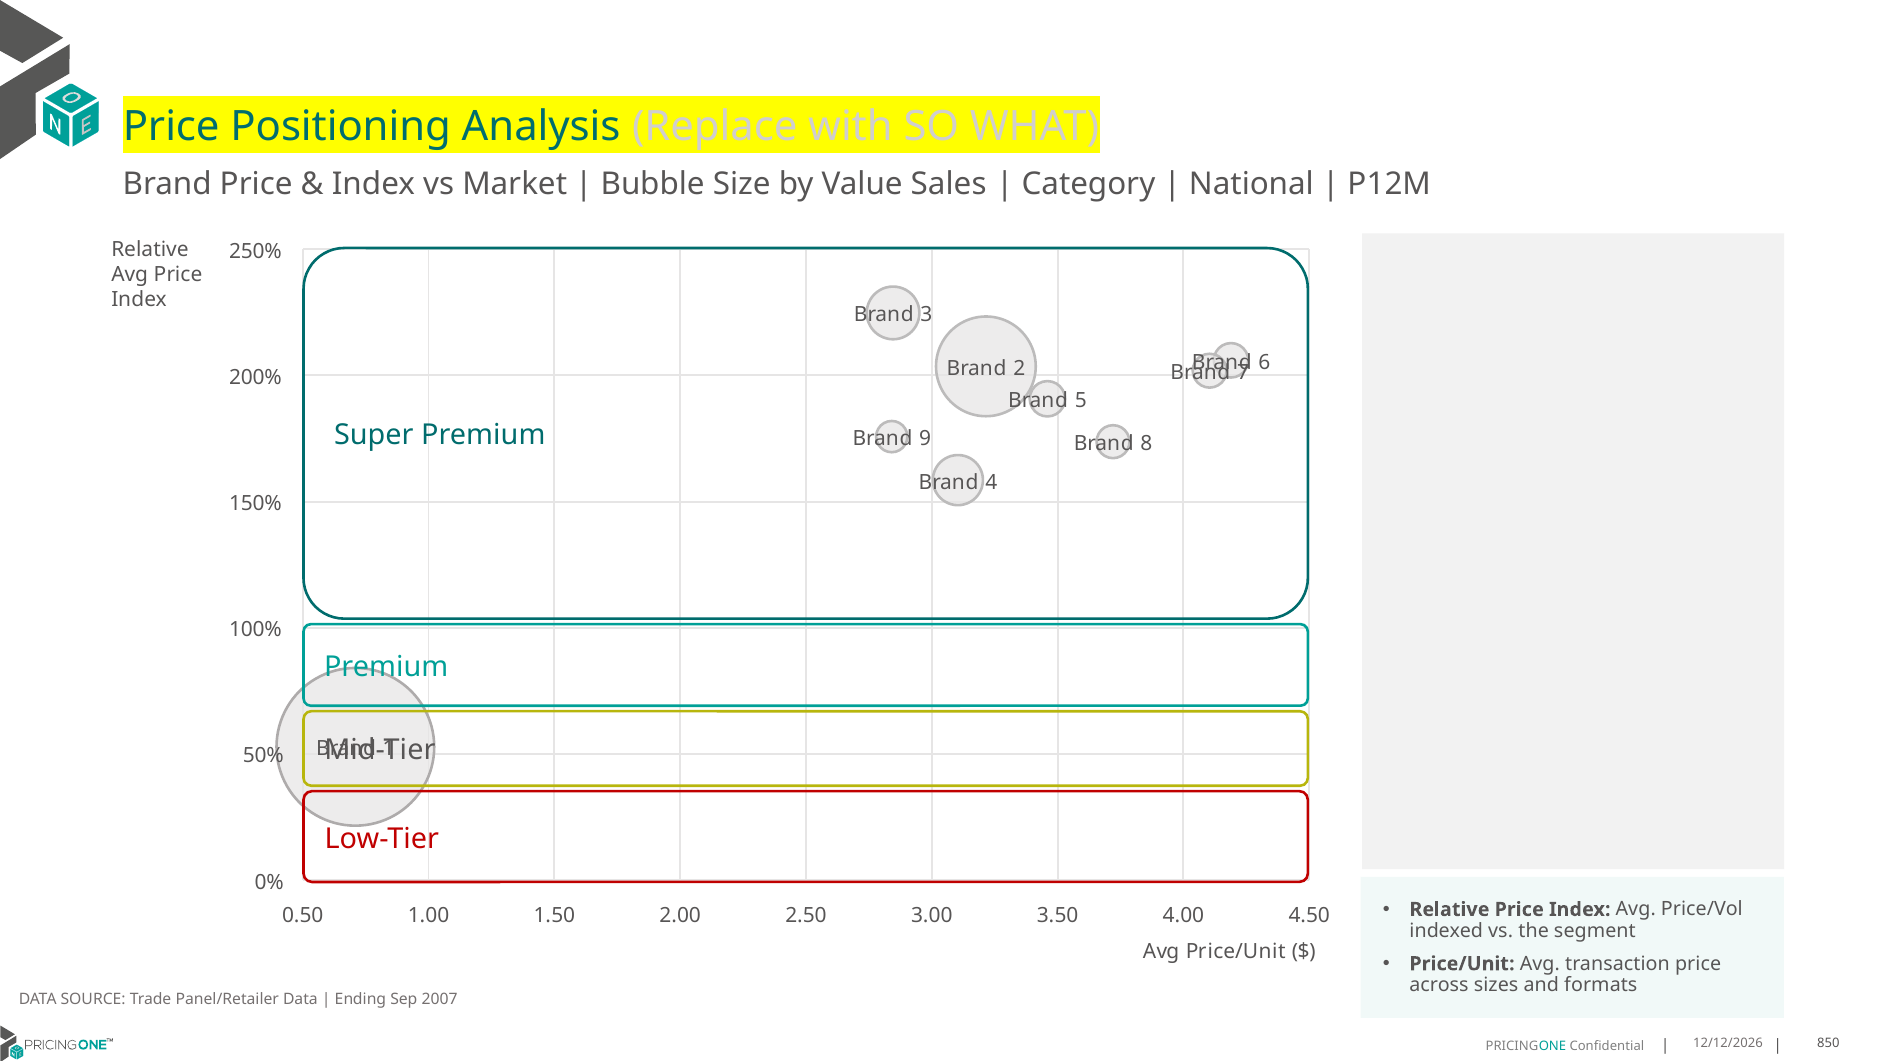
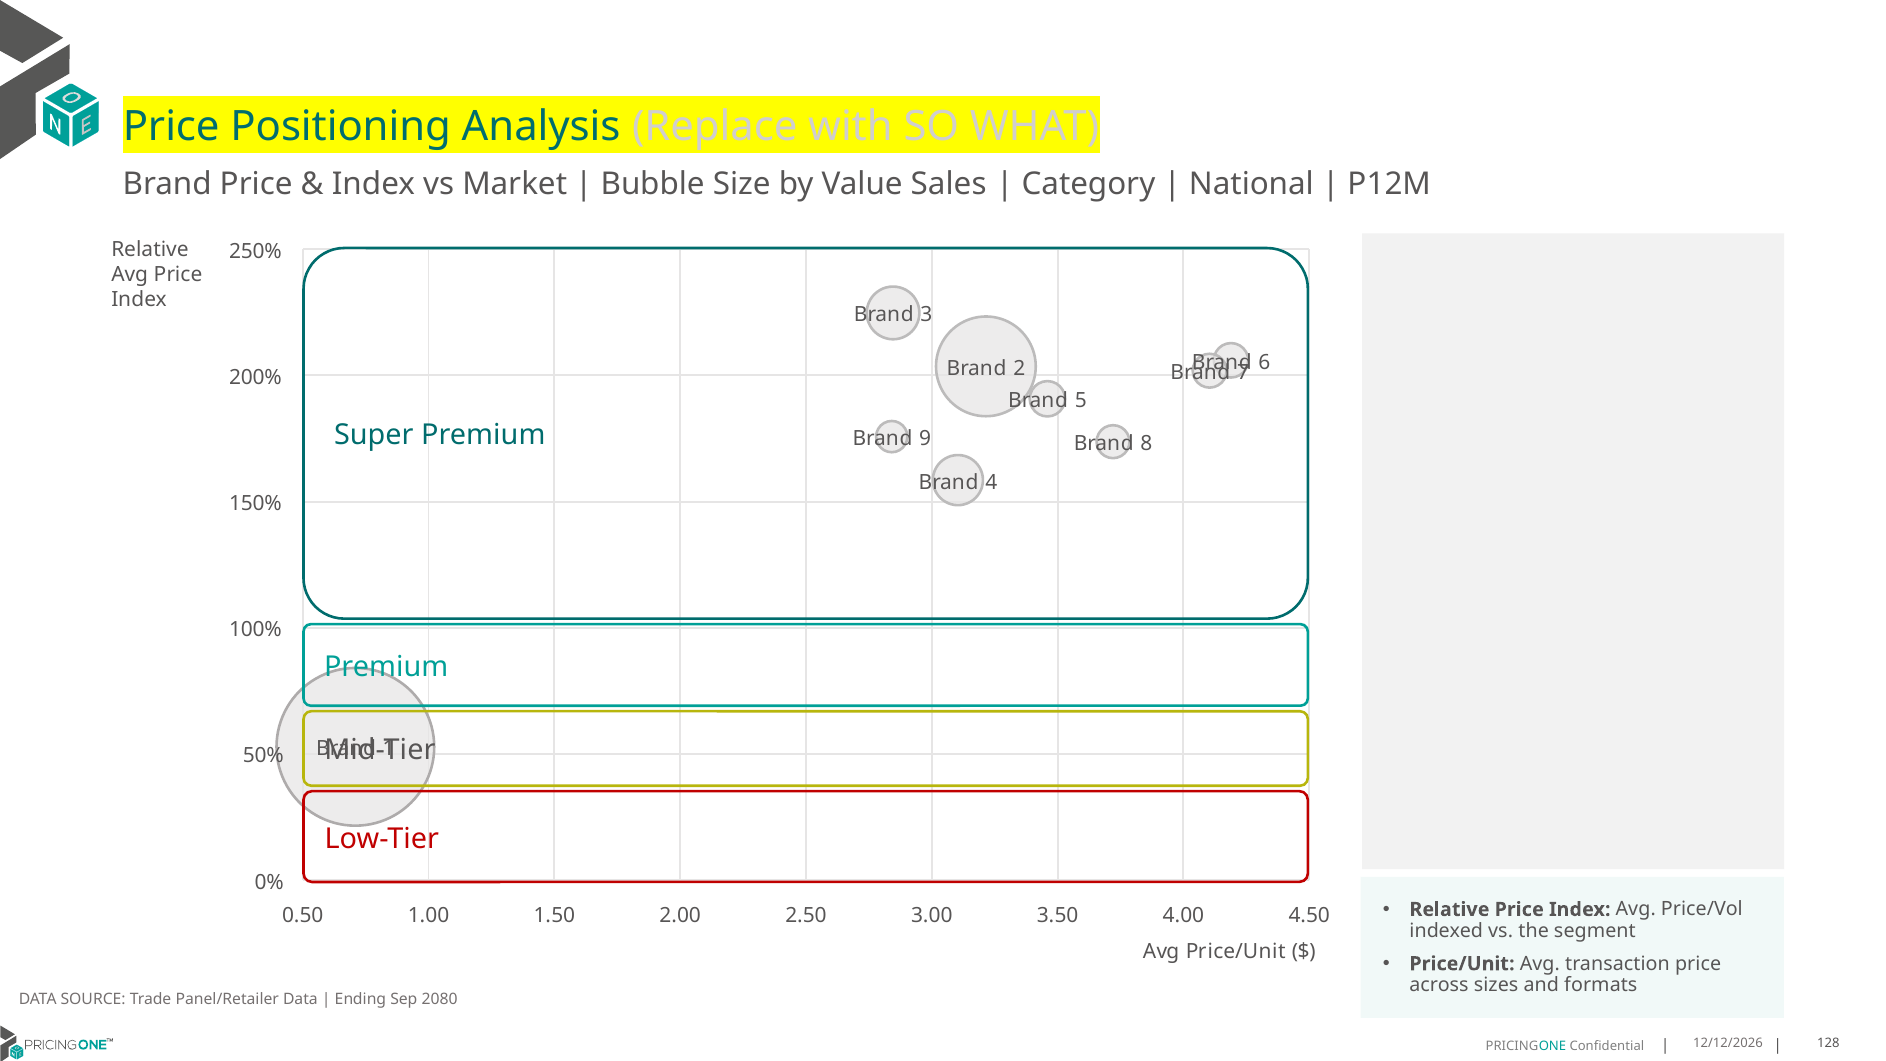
2007: 2007 -> 2080 (440, 999)
850: 850 -> 128 (1828, 1043)
